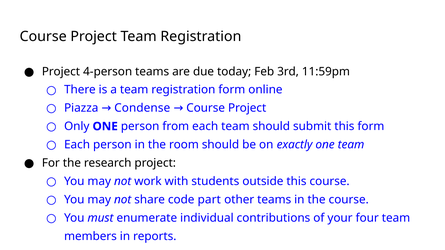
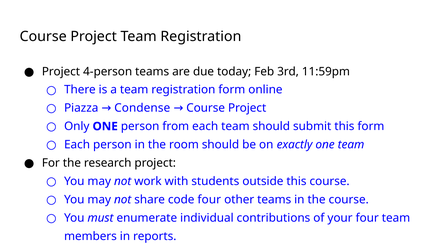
code part: part -> four (209, 200)
